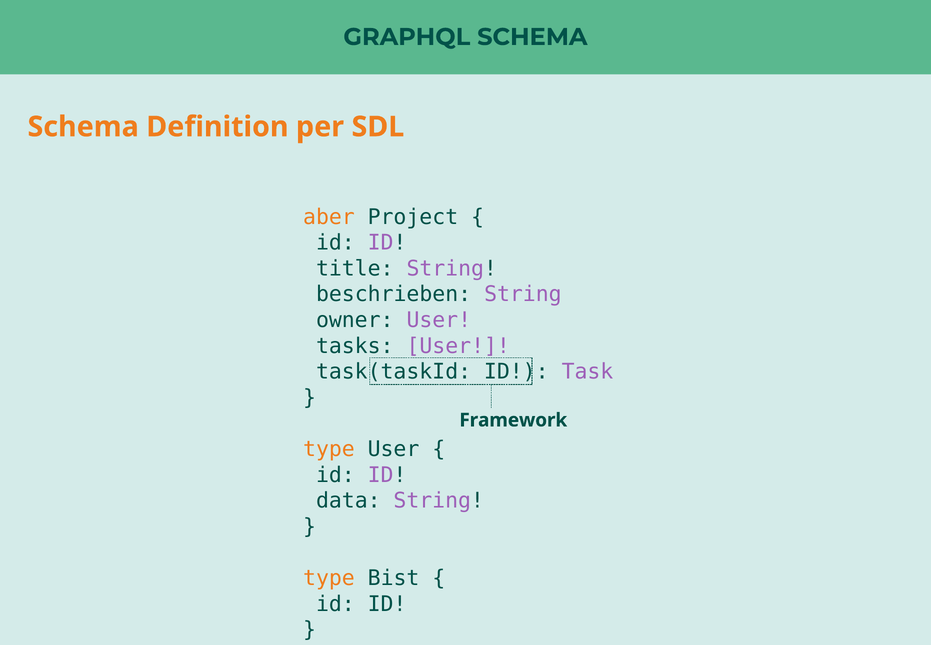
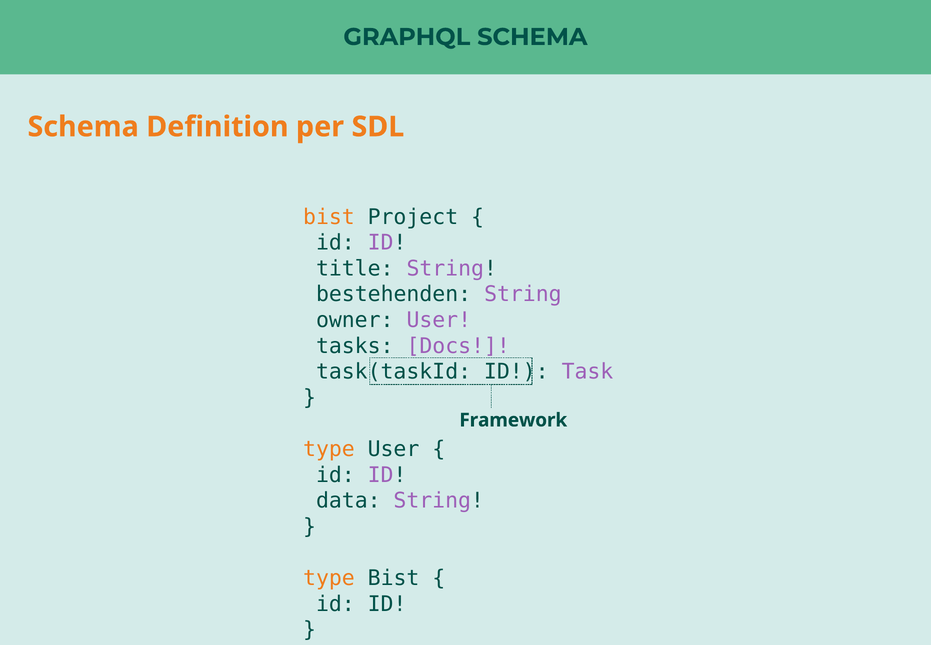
aber: aber -> bist (329, 217)
beschrieben: beschrieben -> bestehenden (394, 294)
tasks User: User -> Docs (458, 346)
